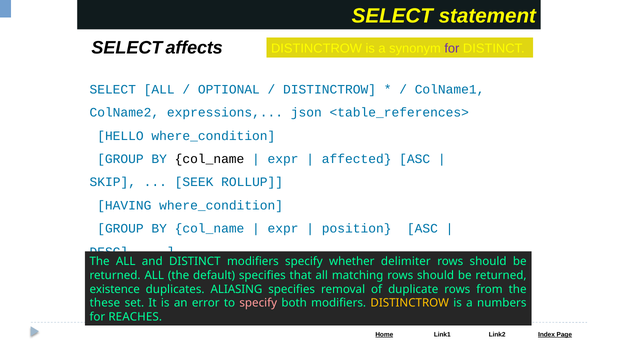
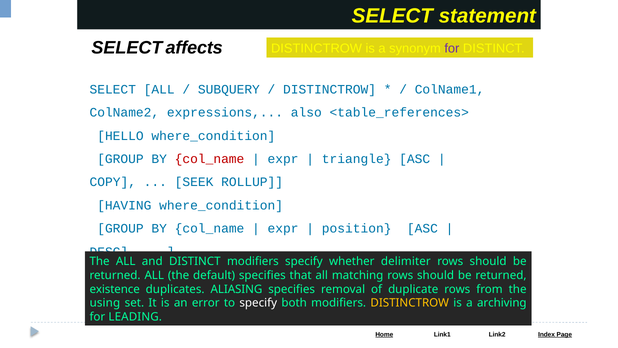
OPTIONAL: OPTIONAL -> SUBQUERY (229, 89)
json: json -> also (306, 112)
col_name colour: black -> red (210, 159)
affected: affected -> triangle (357, 159)
SKIP: SKIP -> COPY (113, 182)
these: these -> using (105, 303)
specify colour: pink -> white (258, 303)
numbers: numbers -> archiving (502, 303)
REACHES: REACHES -> LEADING (135, 317)
